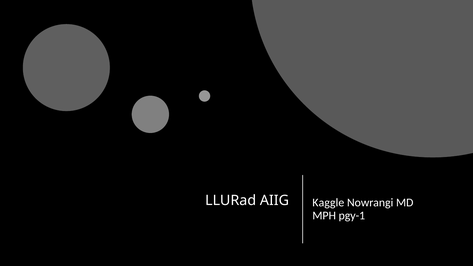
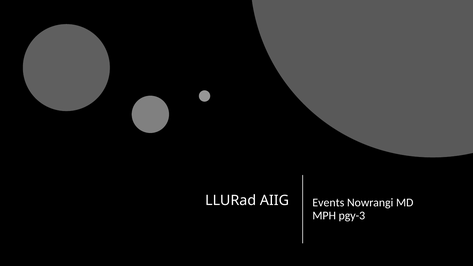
Kaggle: Kaggle -> Events (328, 203)
pgy-1: pgy-1 -> pgy-3 (352, 216)
